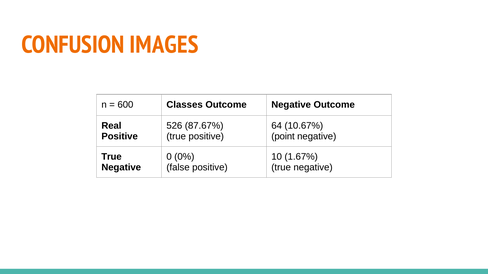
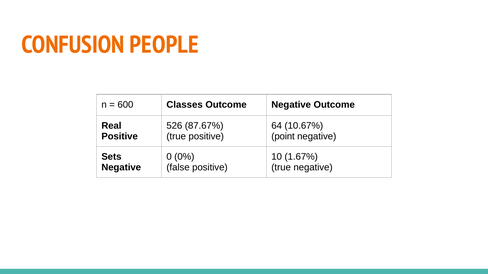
IMAGES: IMAGES -> PEOPLE (164, 45)
True: True -> Sets (111, 157)
